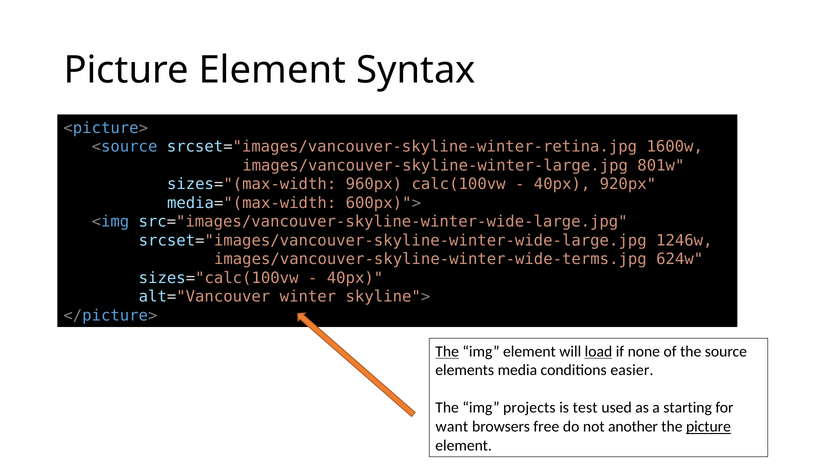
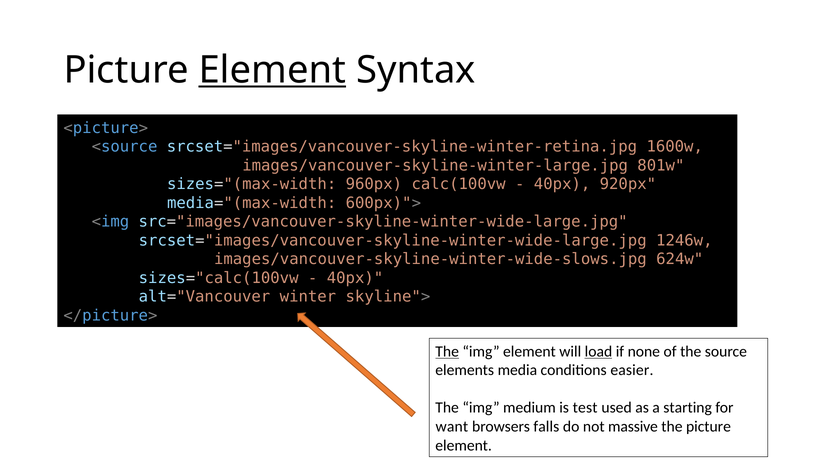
Element underline: none -> present (272, 70)
images/vancouver-skyline-winter-wide-terms.jpg: images/vancouver-skyline-winter-wide-terms.jpg -> images/vancouver-skyline-winter-wide-slows.jpg (430, 259)
projects: projects -> medium (529, 408)
free: free -> falls (546, 427)
another: another -> massive (633, 427)
picture underline: present -> none (708, 427)
